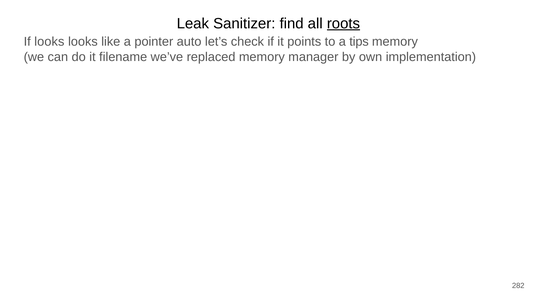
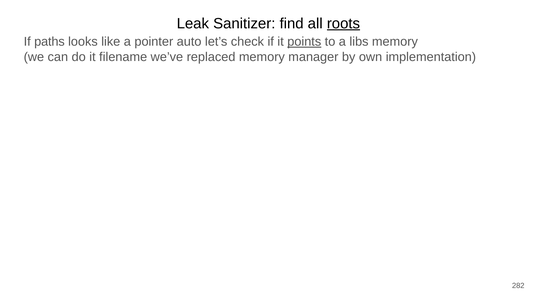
If looks: looks -> paths (49, 42)
points underline: none -> present (304, 42)
tips: tips -> libs (359, 42)
